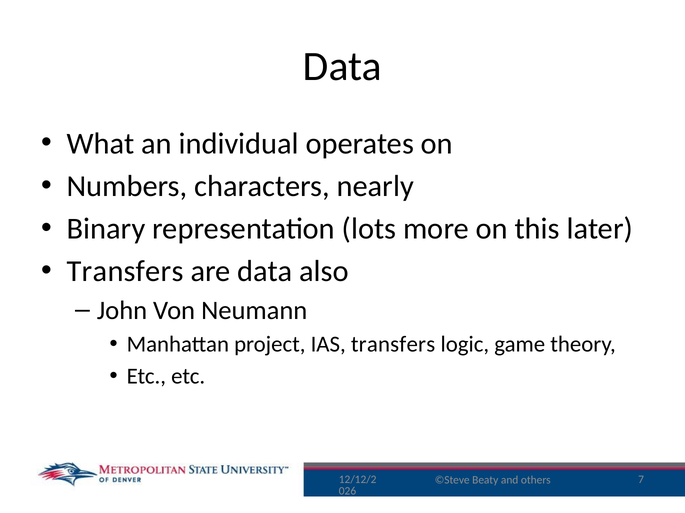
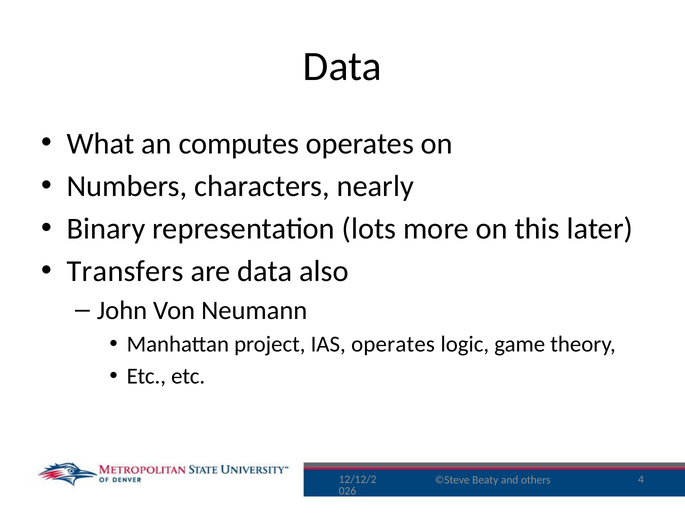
individual: individual -> computes (239, 144)
IAS transfers: transfers -> operates (393, 345)
7: 7 -> 4 (641, 480)
